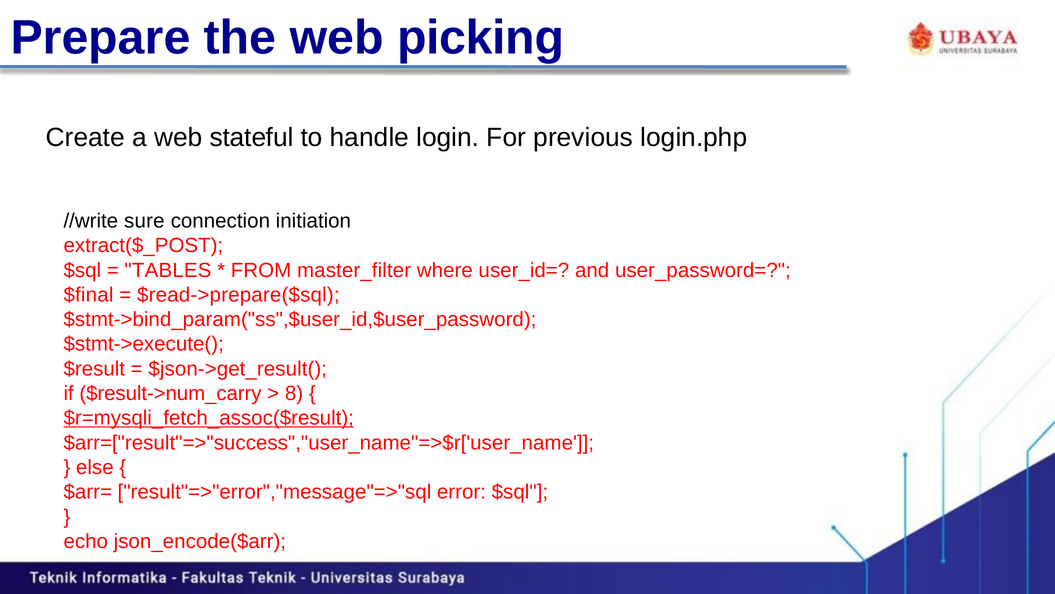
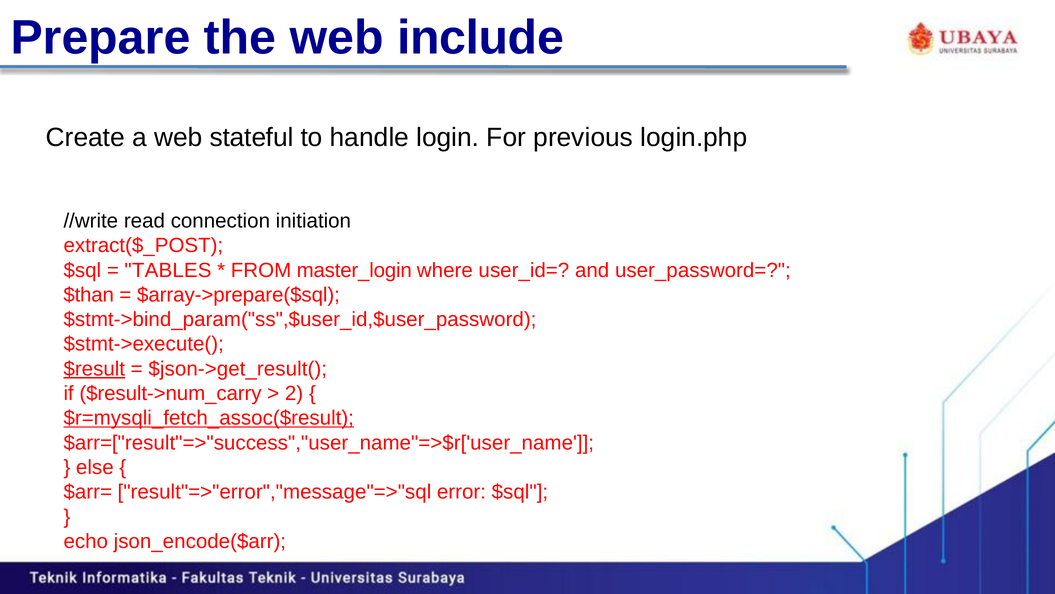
picking: picking -> include (481, 38)
sure: sure -> read (144, 221)
master_filter: master_filter -> master_login (354, 270)
$final: $final -> $than (89, 295)
$read->prepare($sql: $read->prepare($sql -> $array->prepare($sql (238, 295)
$result underline: none -> present (94, 369)
8: 8 -> 2 (294, 393)
